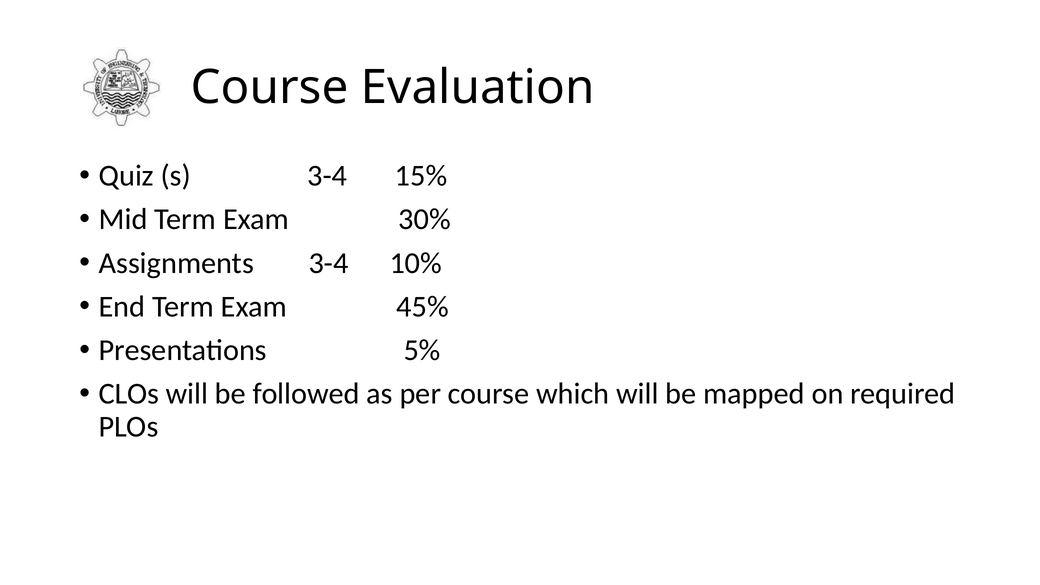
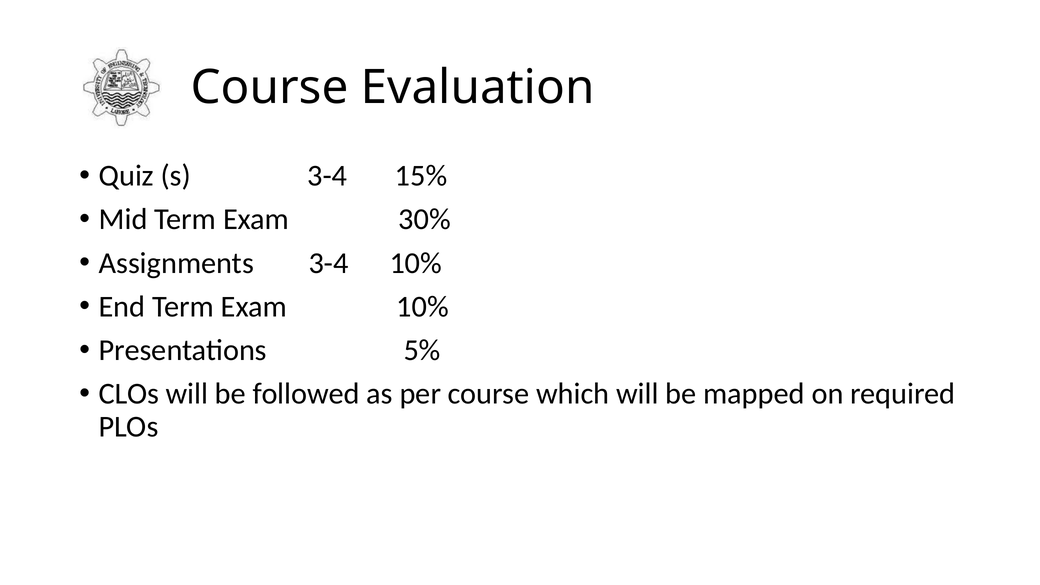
Exam 45%: 45% -> 10% (423, 307)
